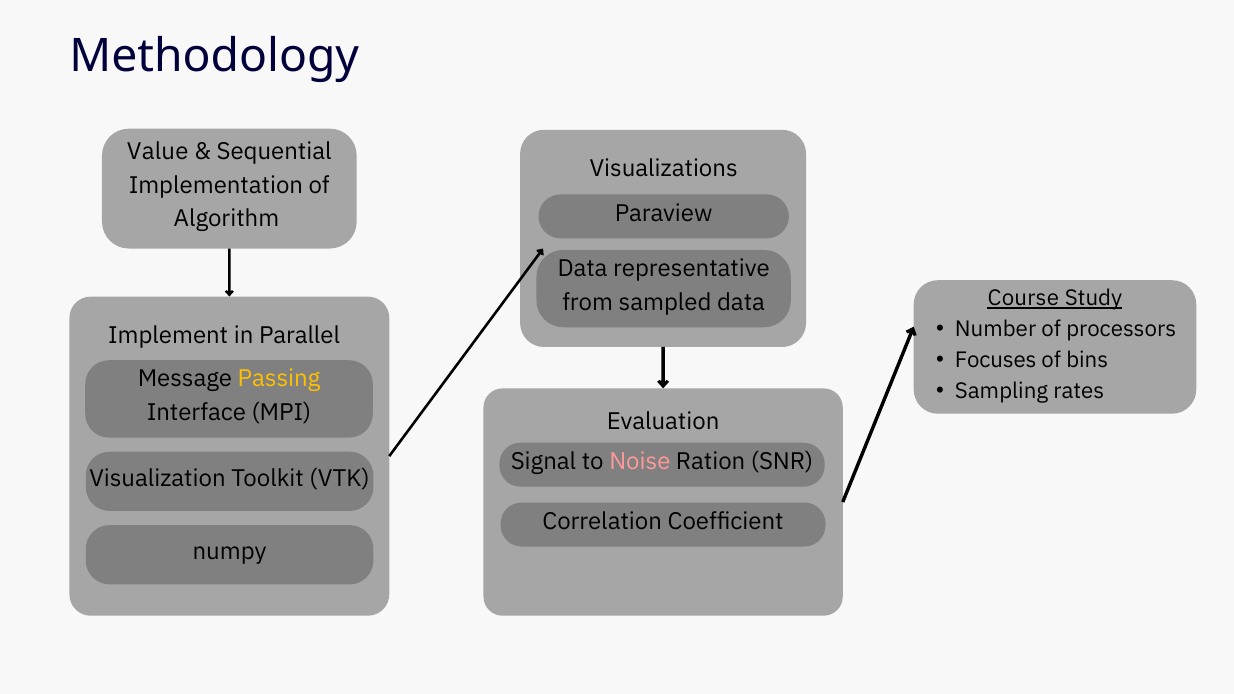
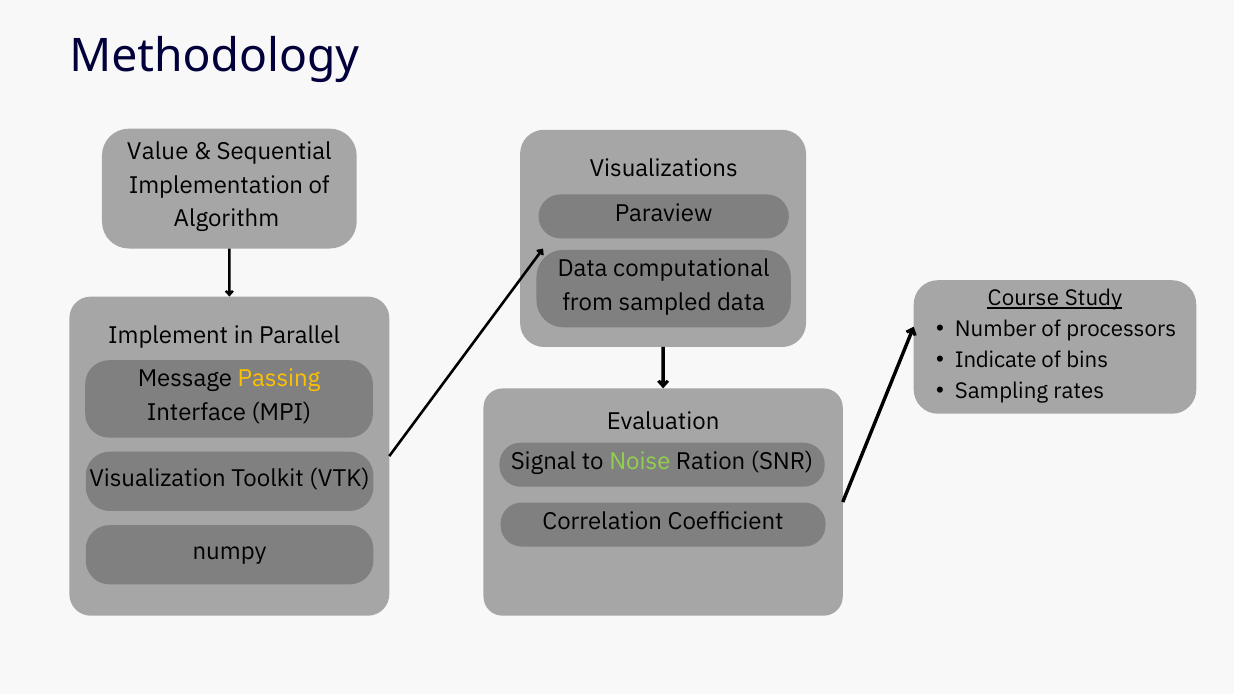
representative: representative -> computational (691, 269)
Focuses: Focuses -> Indicate (996, 360)
Noise colour: pink -> light green (640, 462)
